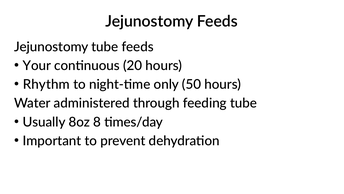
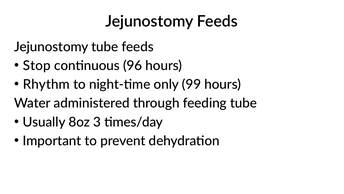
Your: Your -> Stop (37, 66)
20: 20 -> 96 (133, 66)
50: 50 -> 99 (191, 84)
8: 8 -> 3 (97, 122)
